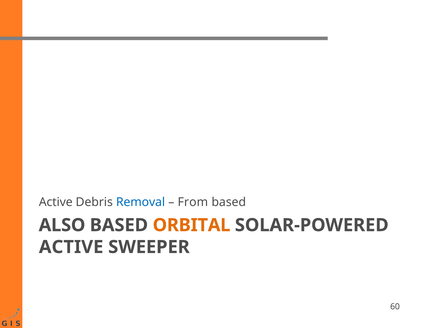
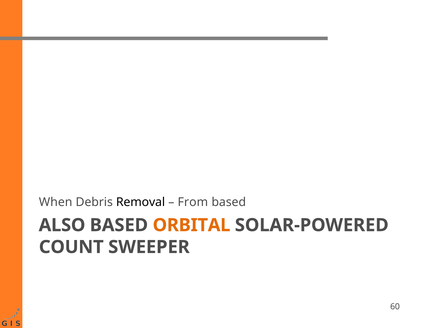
Active: Active -> When (56, 202)
Removal colour: blue -> black (141, 202)
ACTIVE: ACTIVE -> COUNT (71, 247)
